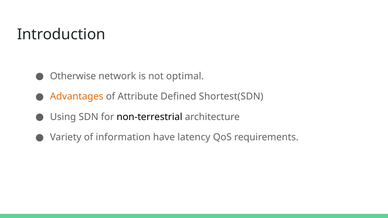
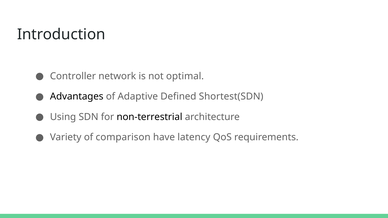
Otherwise: Otherwise -> Controller (73, 76)
Advantages colour: orange -> black (77, 97)
Attribute: Attribute -> Adaptive (138, 97)
information: information -> comparison (123, 137)
